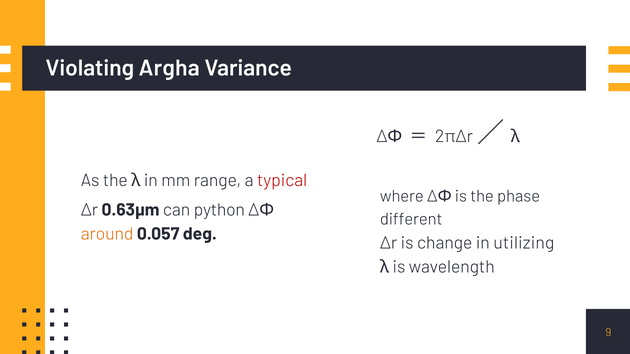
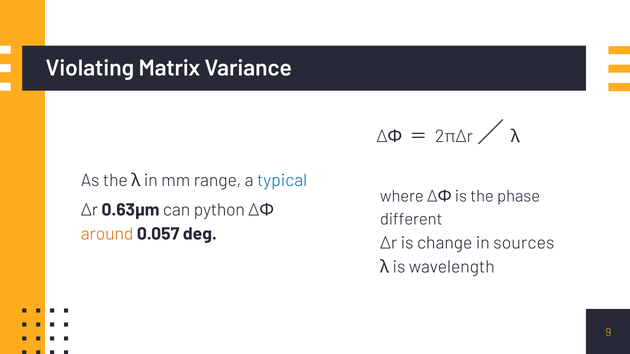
Argha: Argha -> Matrix (169, 68)
typical colour: red -> blue (282, 181)
utilizing: utilizing -> sources (524, 243)
